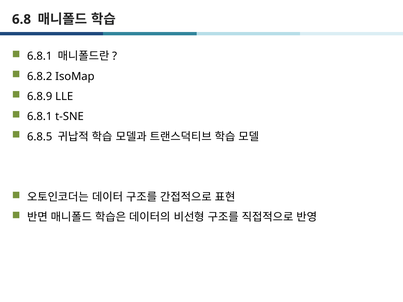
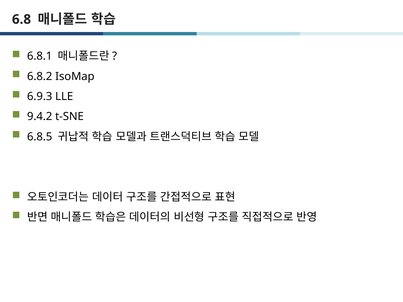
6.8.9: 6.8.9 -> 6.9.3 (40, 97)
6.8.1: 6.8.1 -> 9.4.2 (40, 117)
